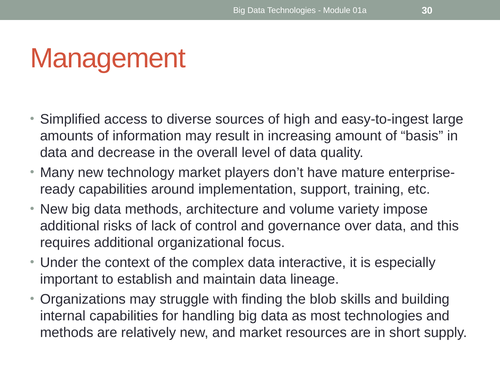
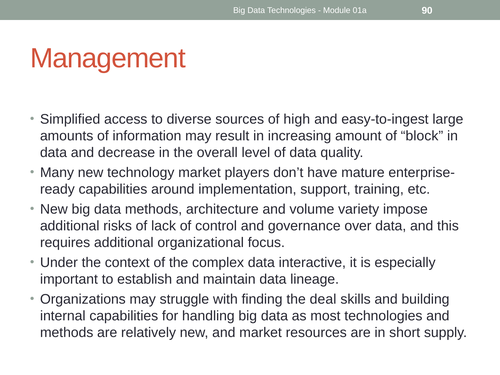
30: 30 -> 90 (427, 11)
basis: basis -> block (422, 136)
blob: blob -> deal (323, 299)
